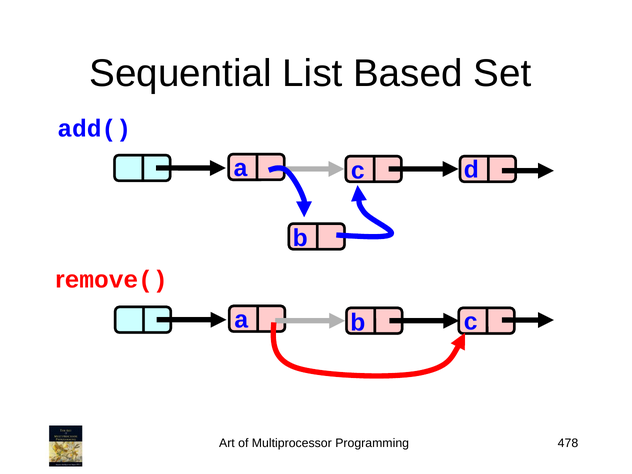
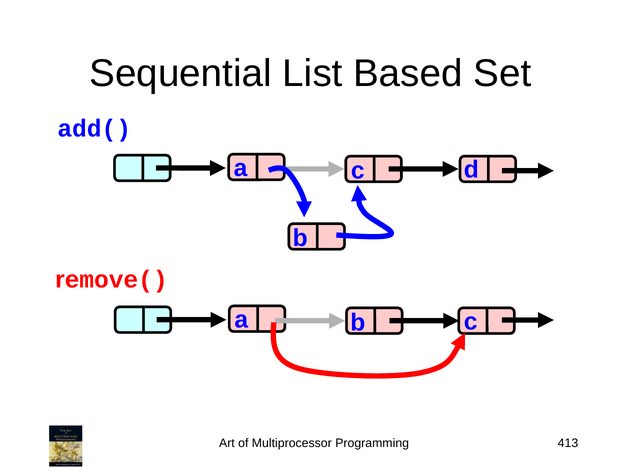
478: 478 -> 413 (568, 443)
